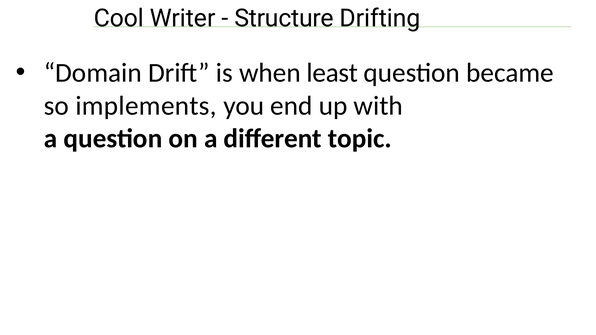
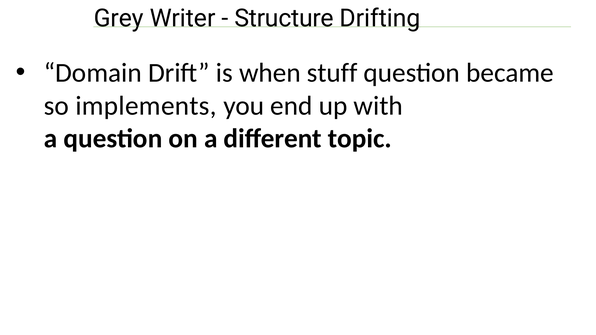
Cool: Cool -> Grey (119, 18)
least: least -> stuff (332, 73)
